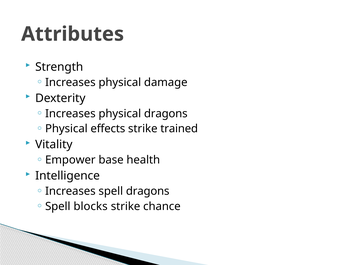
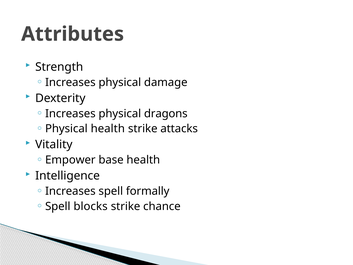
Physical effects: effects -> health (108, 129)
trained: trained -> attacks (179, 129)
spell dragons: dragons -> formally (148, 191)
